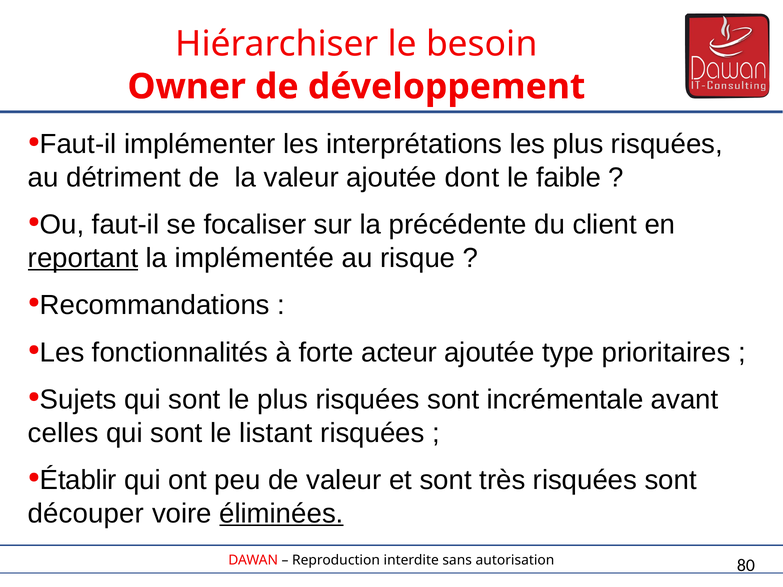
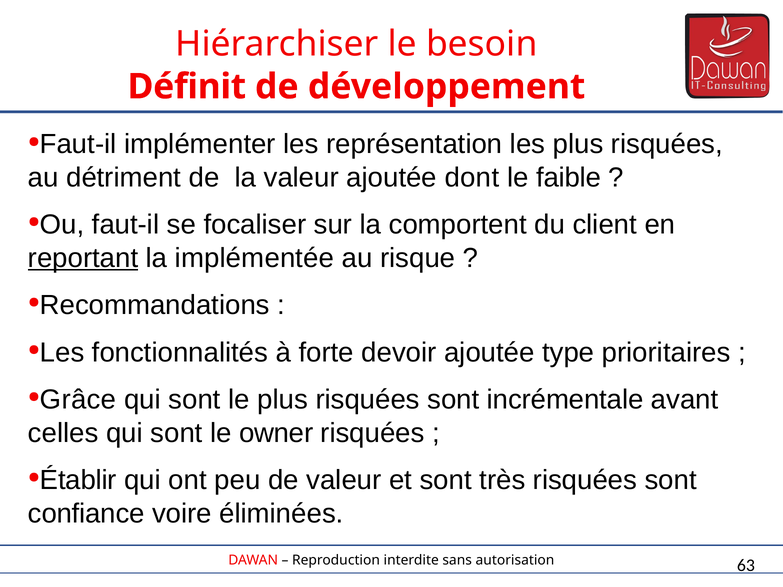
Owner: Owner -> Définit (187, 87)
interprétations: interprétations -> représentation (414, 144)
précédente: précédente -> comportent (458, 225)
acteur: acteur -> devoir (399, 353)
Sujets: Sujets -> Grâce (78, 400)
listant: listant -> owner (276, 433)
découper: découper -> confiance (86, 514)
éliminées underline: present -> none (281, 514)
80: 80 -> 63 (746, 566)
